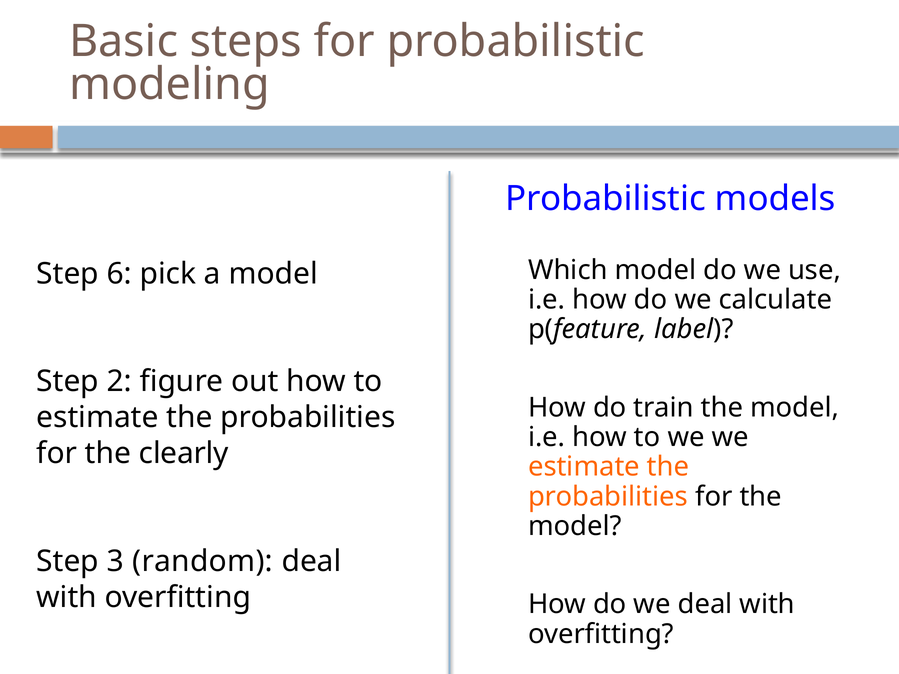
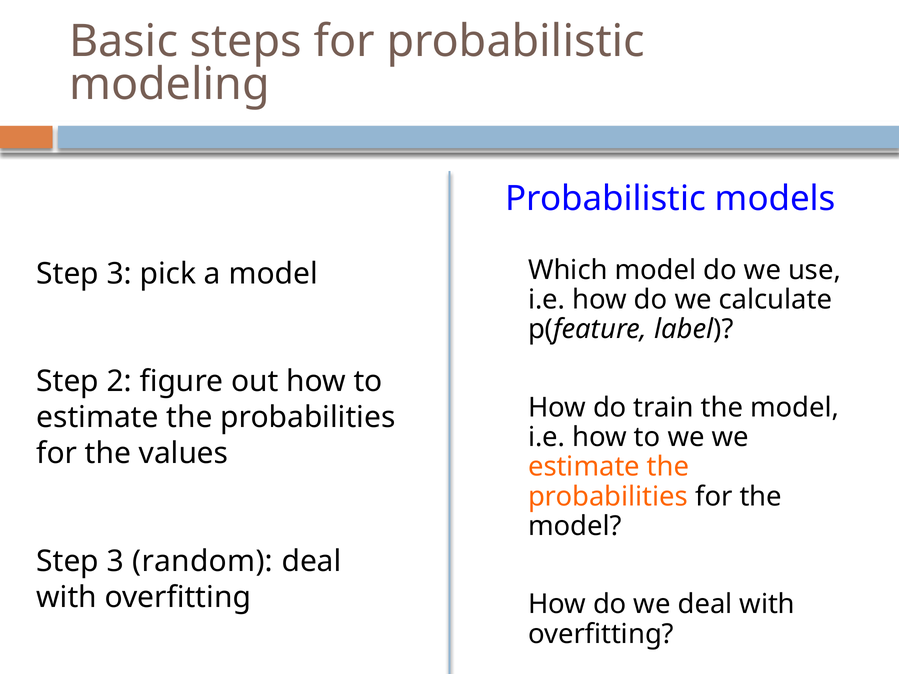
6: 6 -> 3 (119, 274)
clearly: clearly -> values (184, 454)
